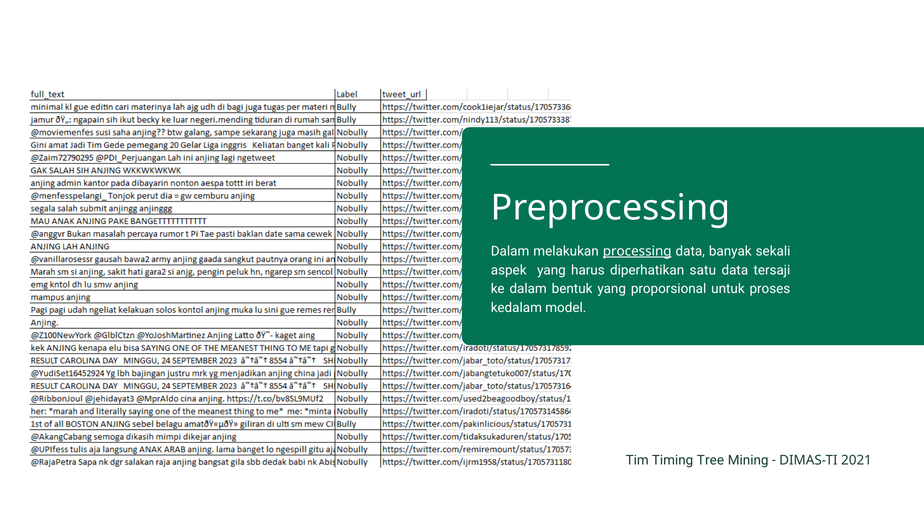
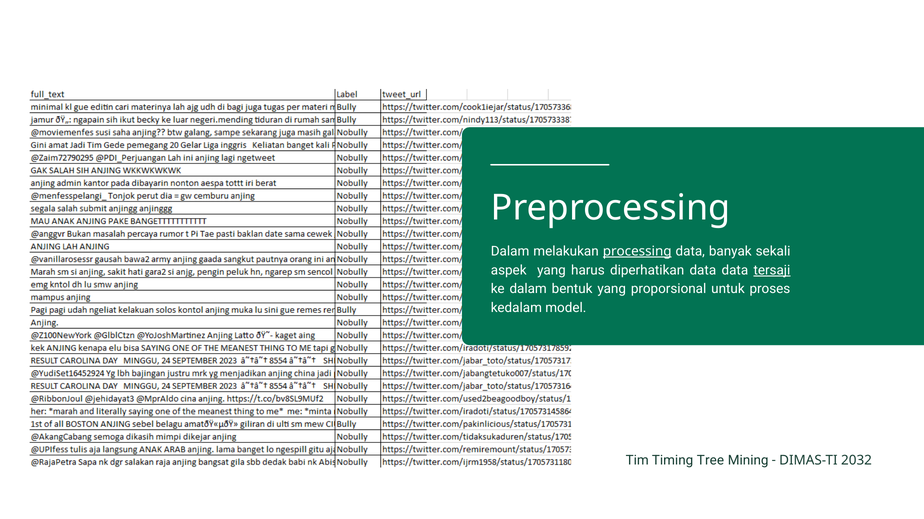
diperhatikan satu: satu -> data (703, 271)
tersaji underline: none -> present (772, 271)
2021: 2021 -> 2032 (857, 461)
